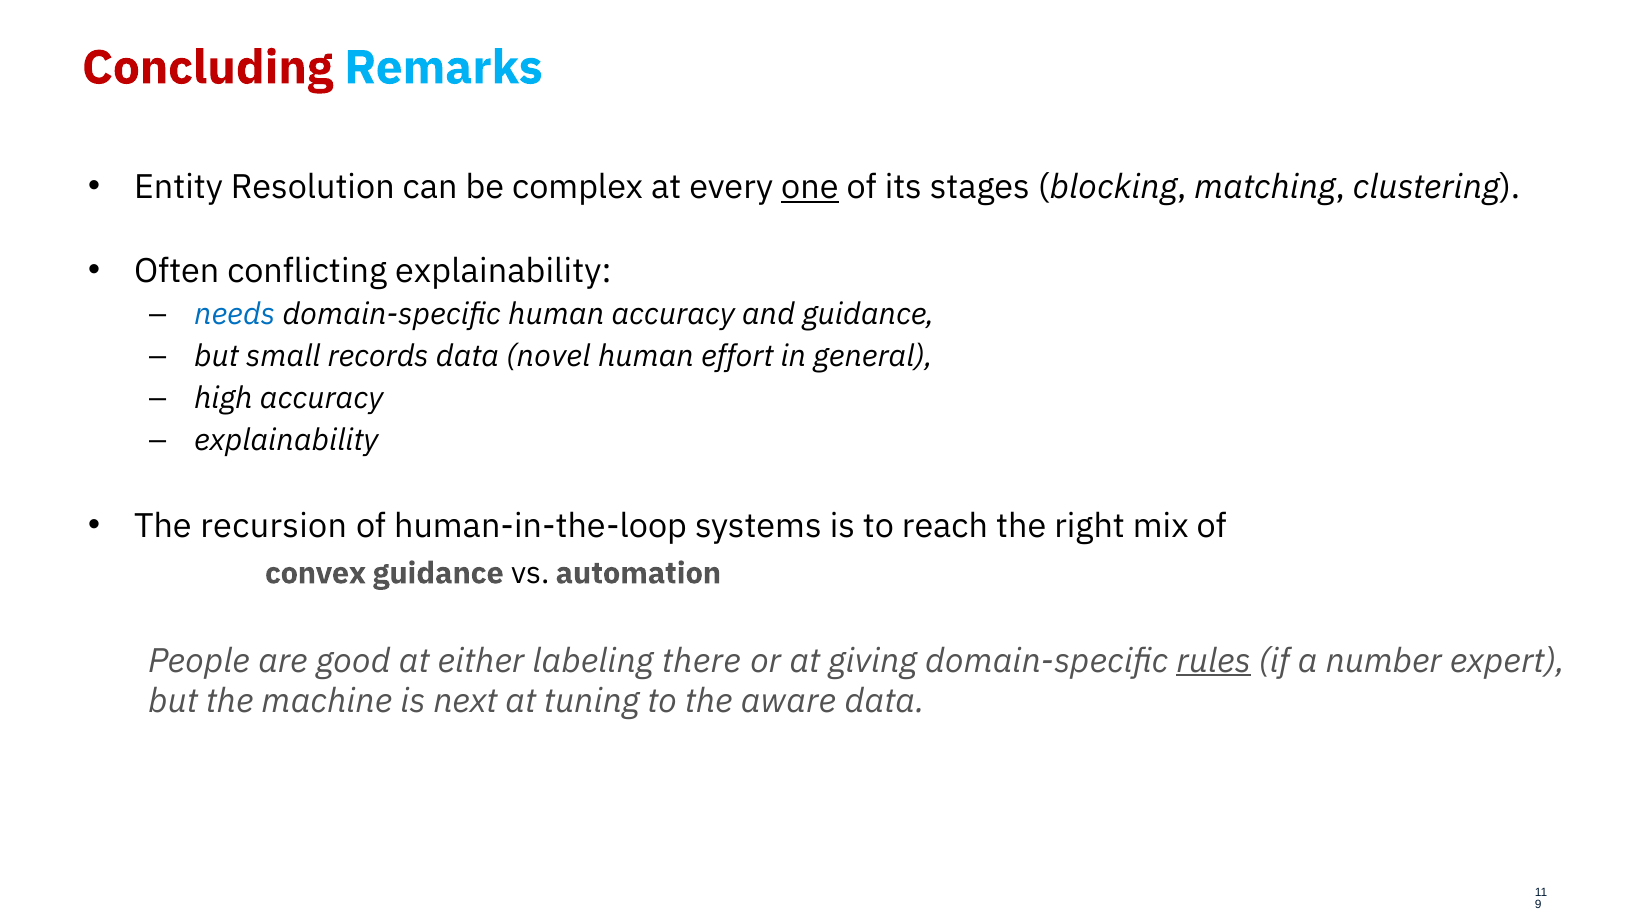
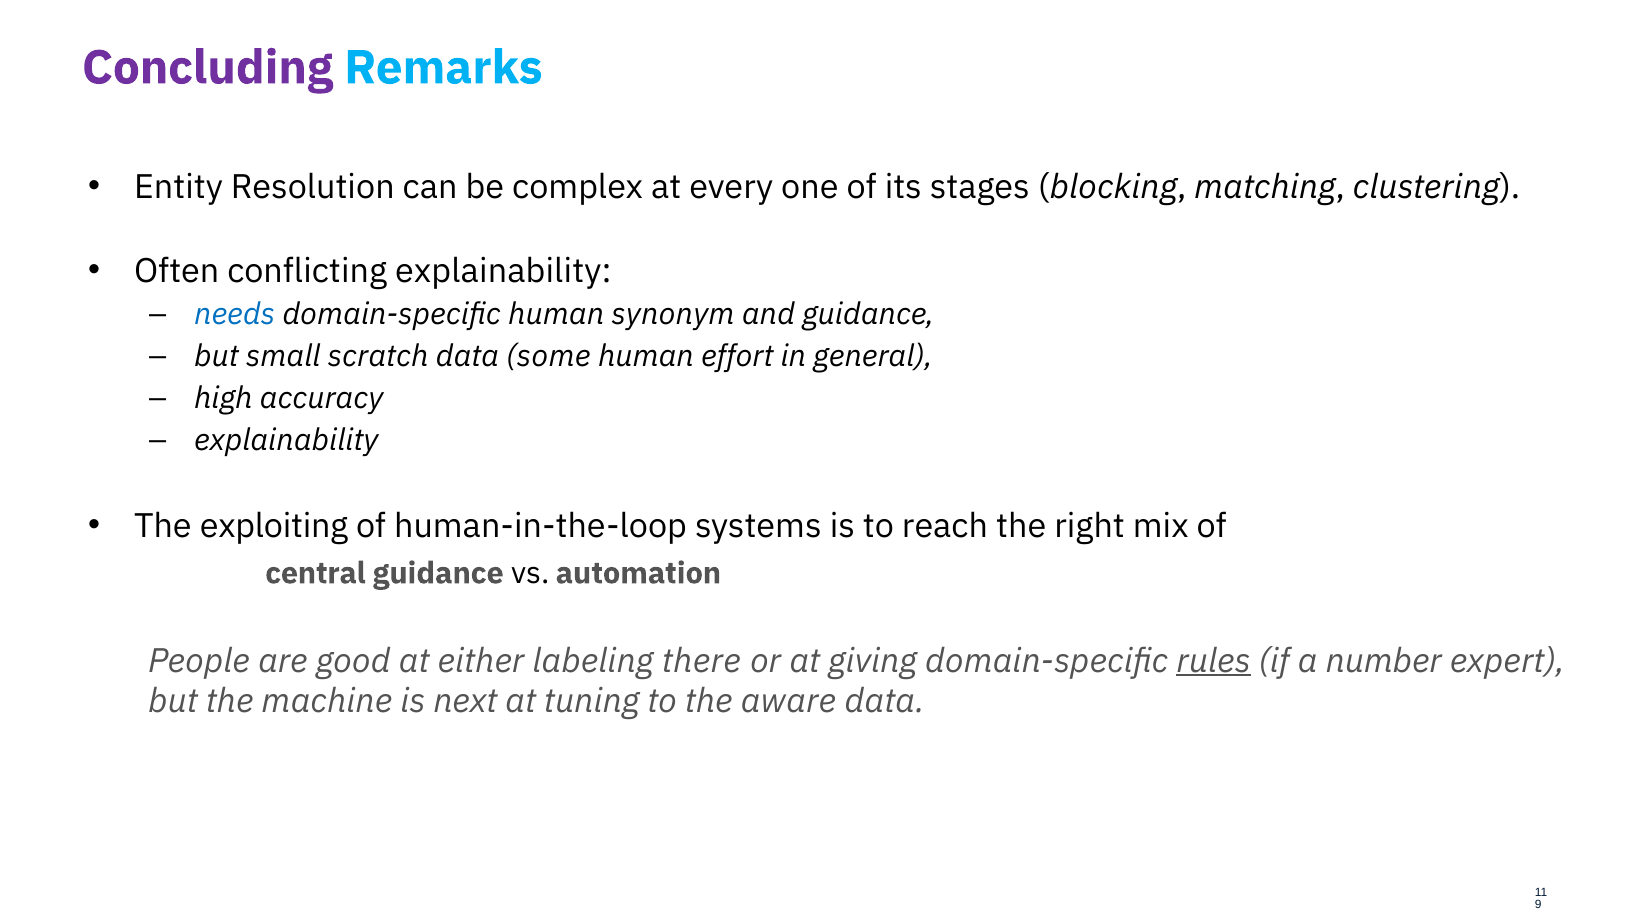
Concluding colour: red -> purple (208, 68)
one underline: present -> none (810, 187)
human accuracy: accuracy -> synonym (673, 315)
records: records -> scratch (378, 357)
novel: novel -> some (548, 357)
recursion: recursion -> exploiting (274, 526)
convex: convex -> central (316, 573)
